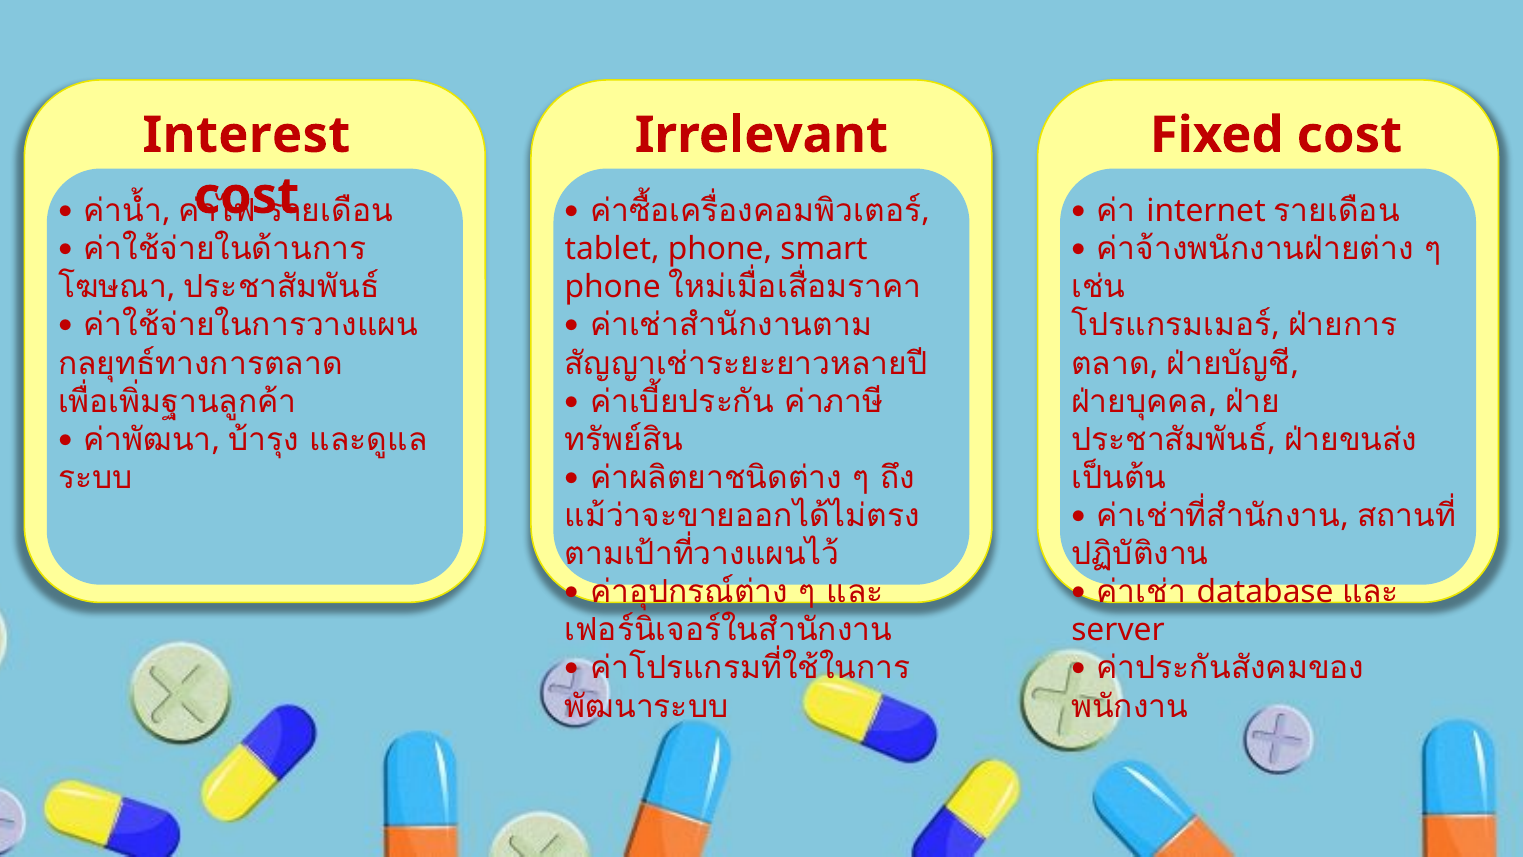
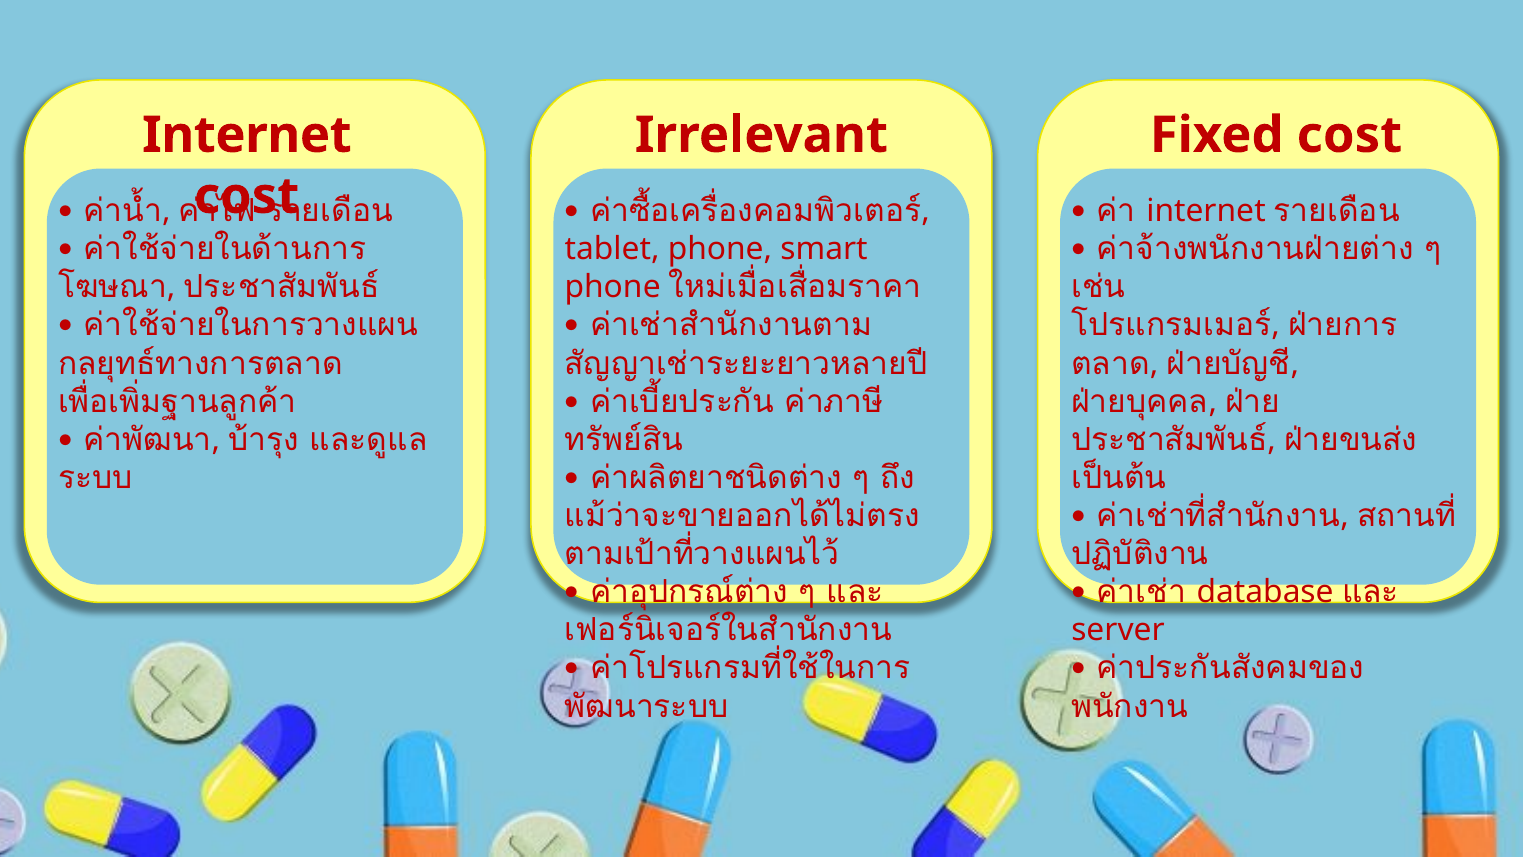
Interest: Interest -> Internet (247, 135)
